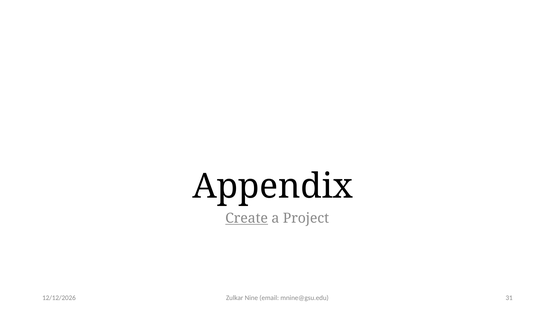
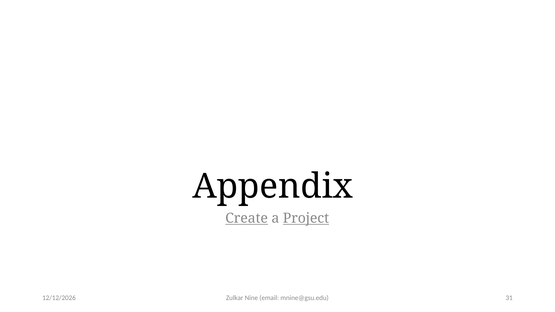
Project underline: none -> present (306, 218)
